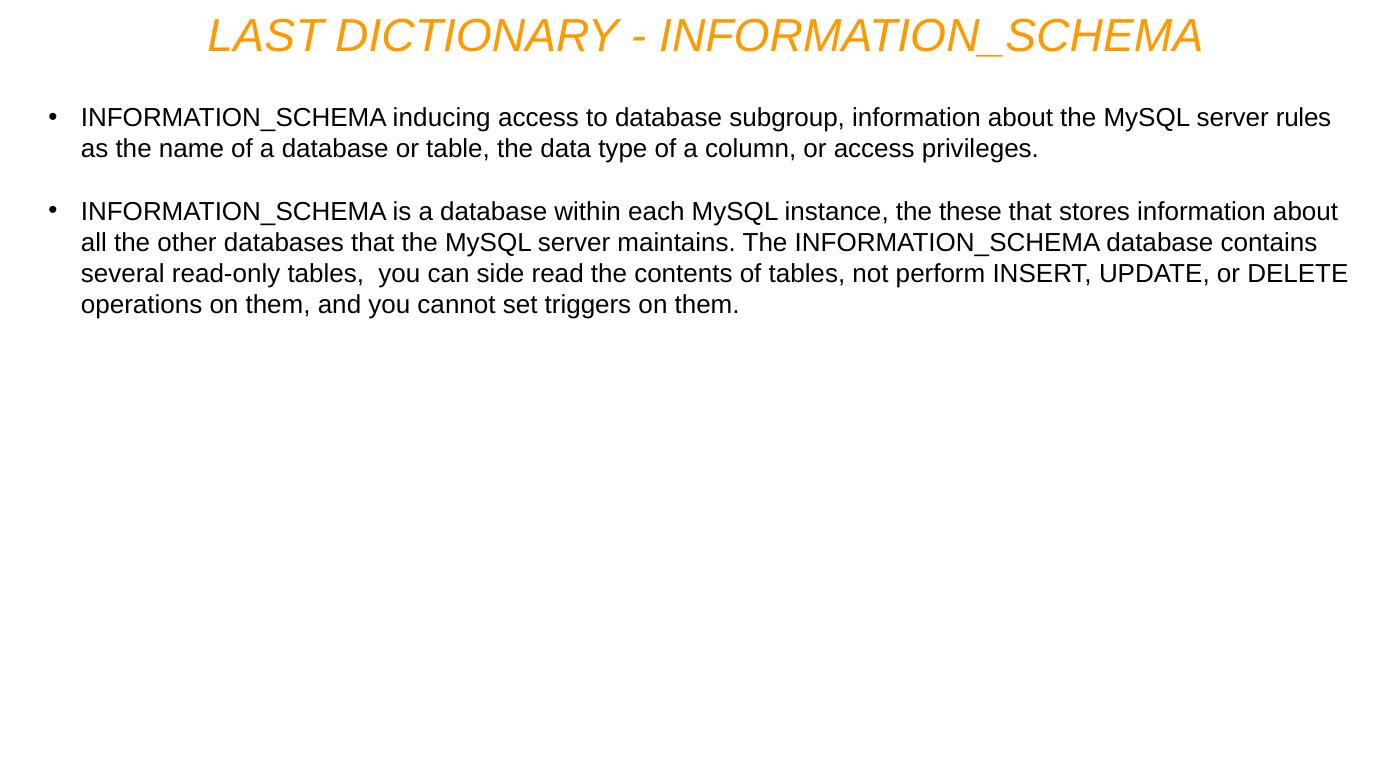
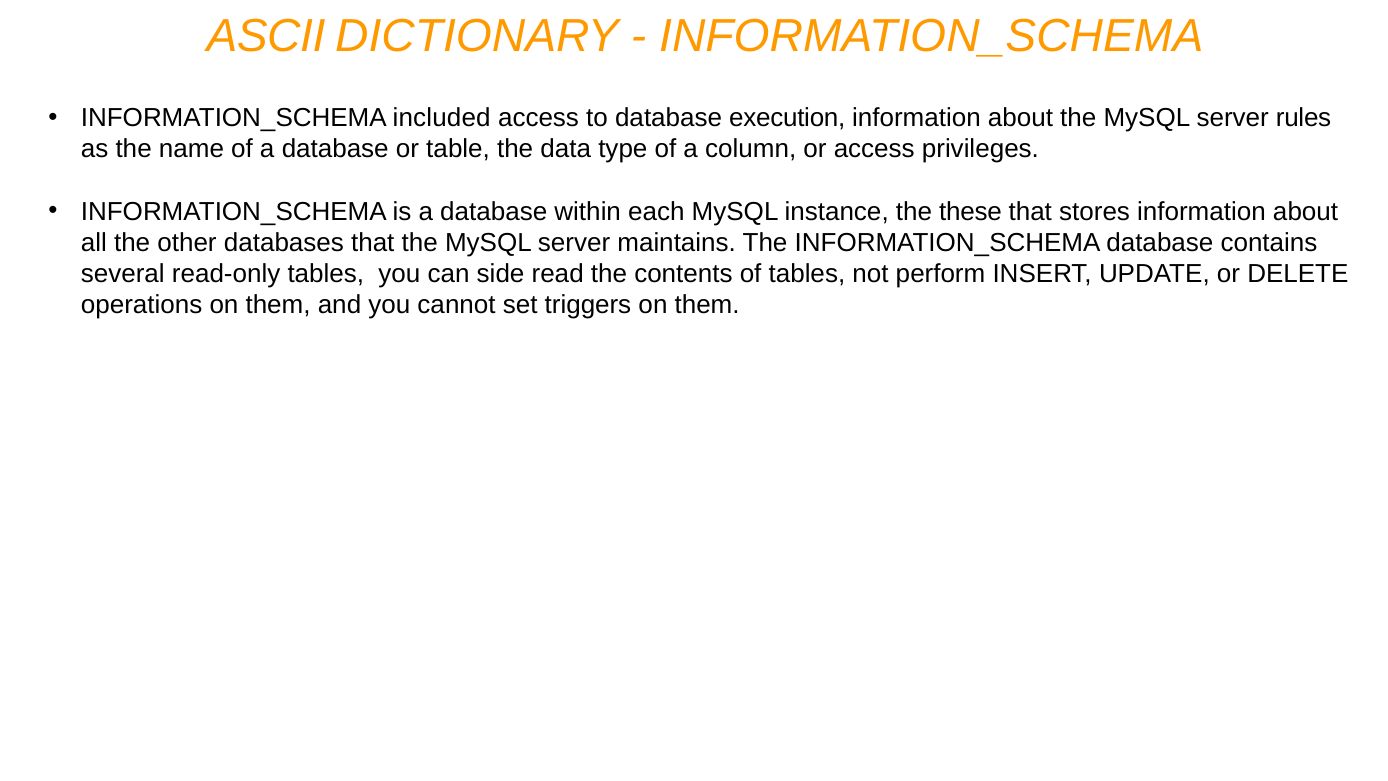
LAST: LAST -> ASCII (266, 36)
inducing: inducing -> included (442, 118)
subgroup: subgroup -> execution (787, 118)
